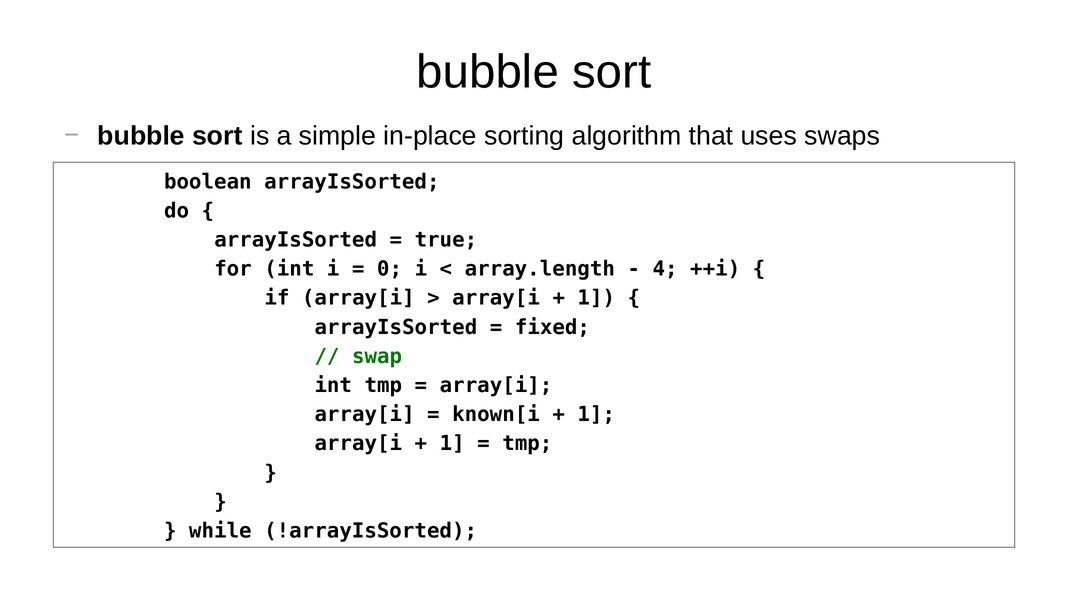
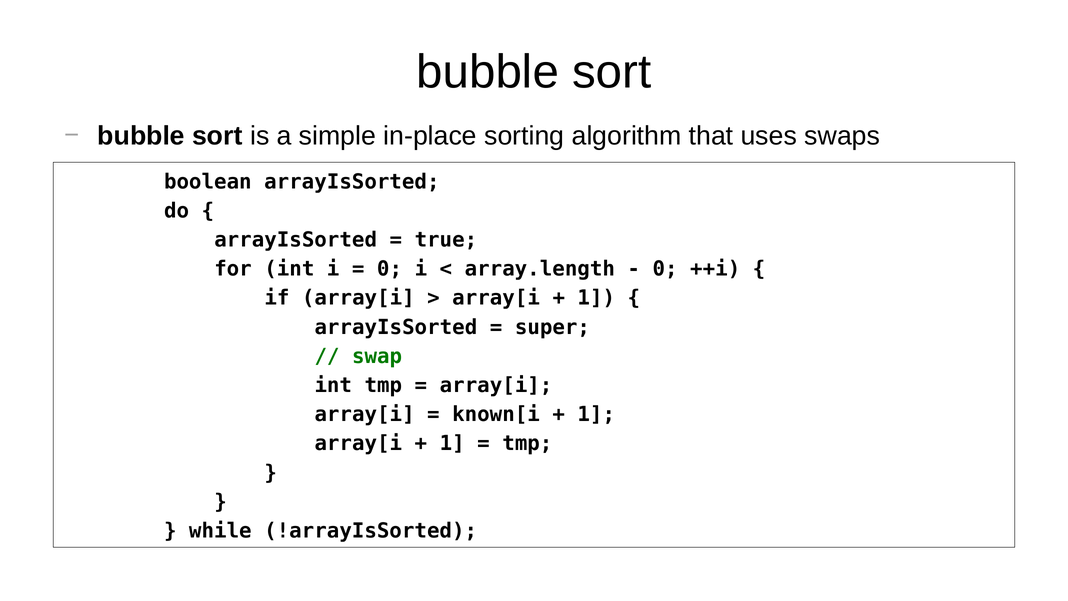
4: 4 -> 0 (665, 269)
fixed: fixed -> super (552, 327)
